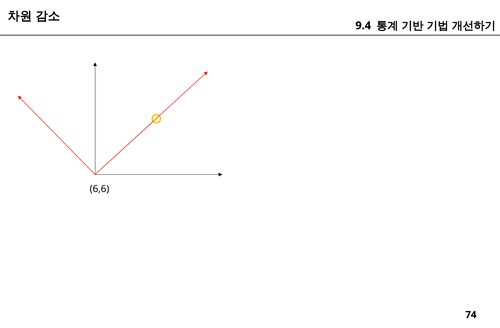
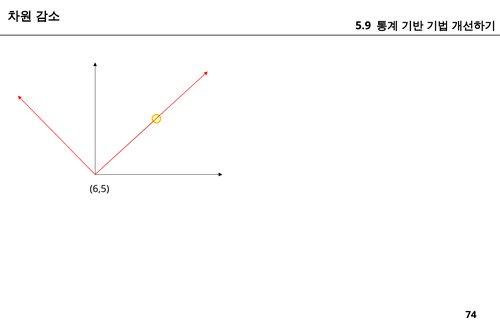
9.4: 9.4 -> 5.9 (363, 26)
6,6: 6,6 -> 6,5 (100, 189)
